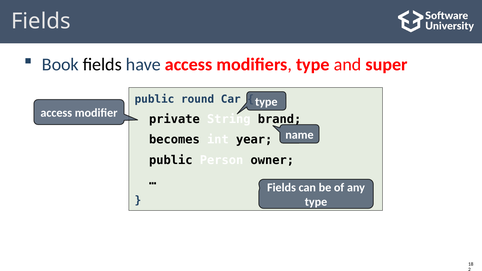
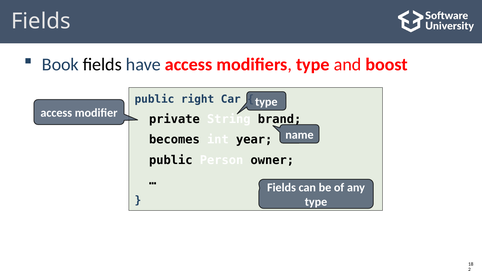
super: super -> boost (387, 64)
round: round -> right (198, 99)
